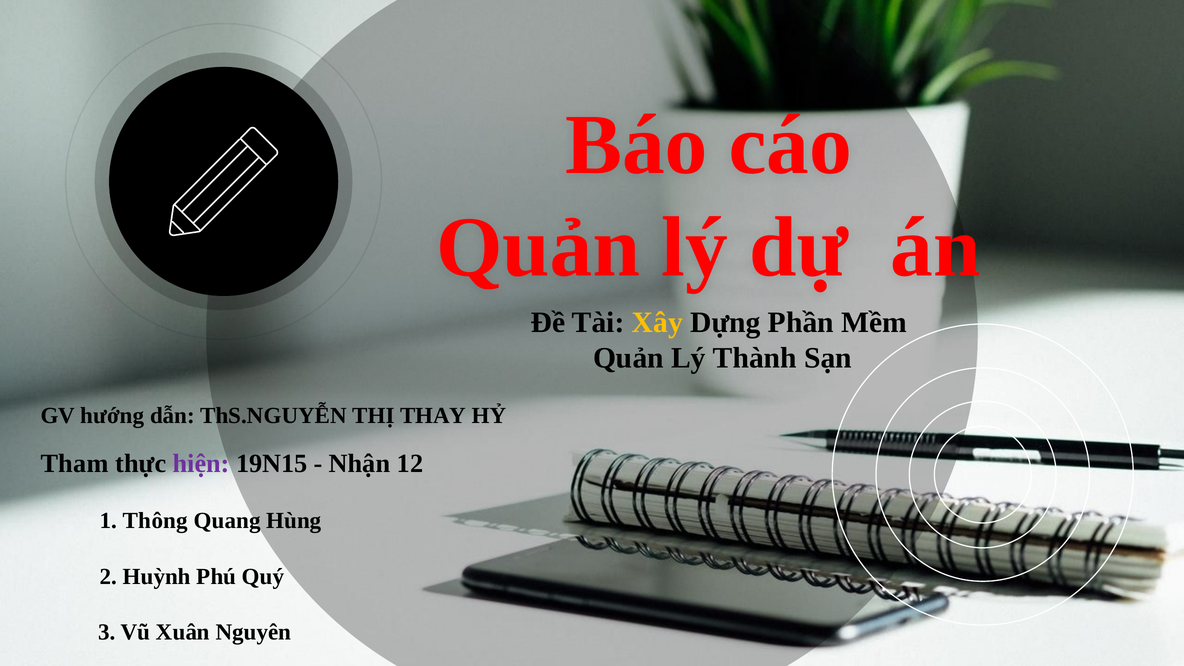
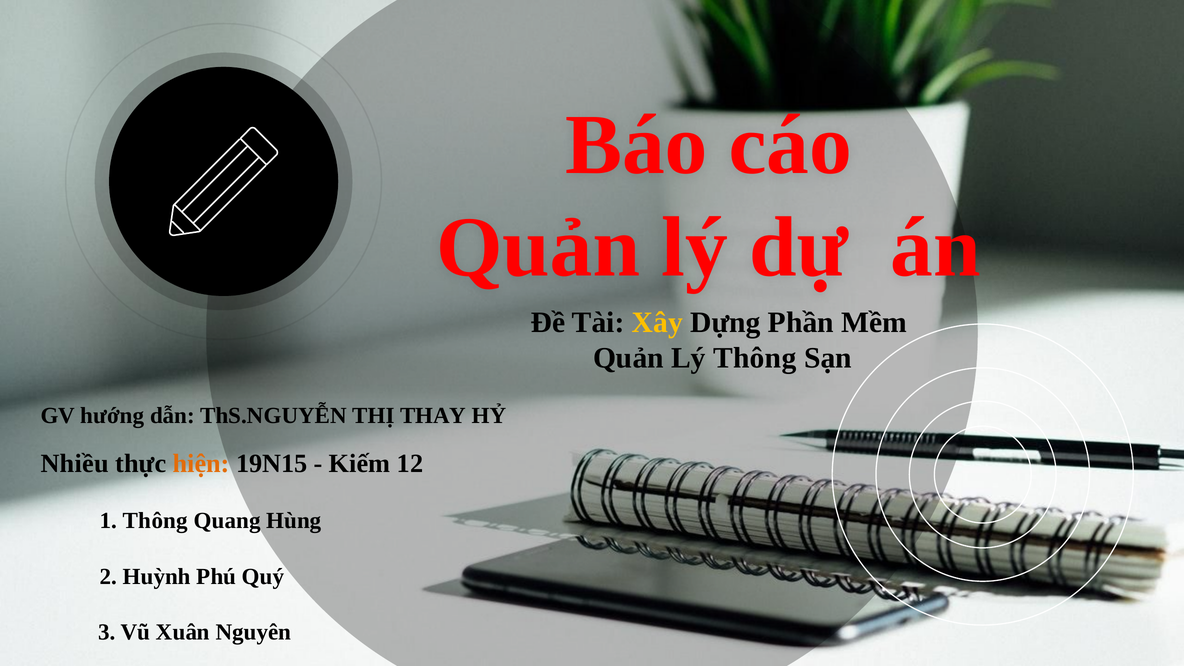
Lý Thành: Thành -> Thông (755, 358)
Tham: Tham -> Nhiều (75, 464)
hiện colour: purple -> orange (201, 464)
Nhận: Nhận -> Kiếm (359, 464)
